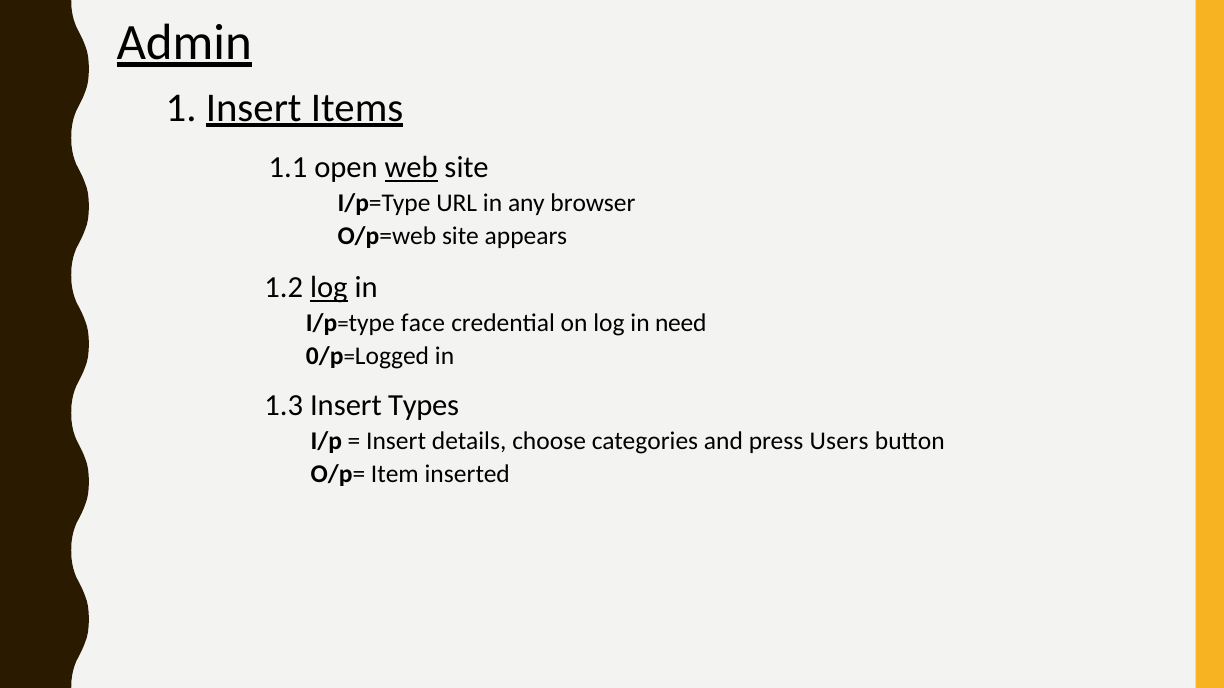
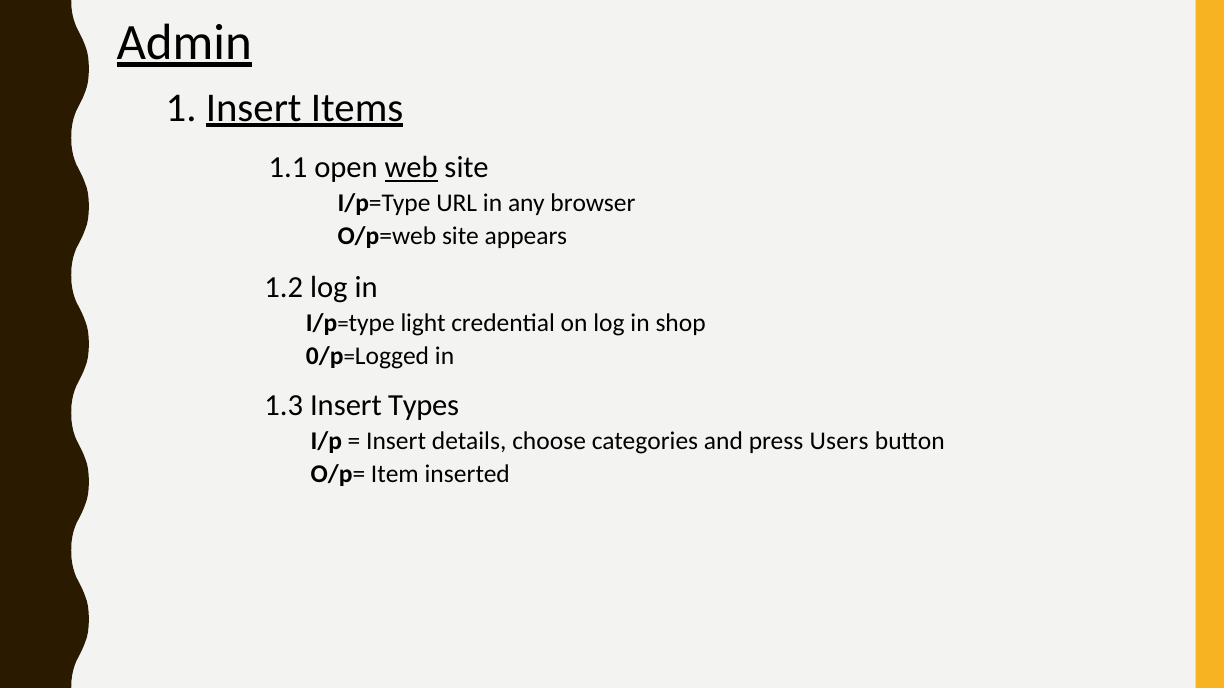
log underline: present -> none (329, 288)
face: face -> light (423, 323)
need: need -> shop (681, 323)
